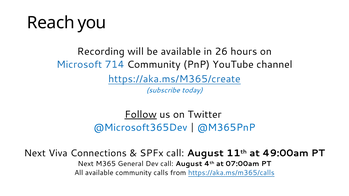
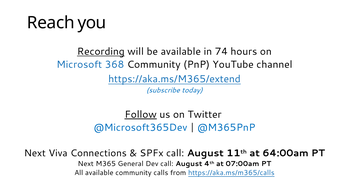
Recording underline: none -> present (101, 52)
26: 26 -> 74 (221, 52)
714: 714 -> 368 (115, 65)
https://aka.ms/M365/create: https://aka.ms/M365/create -> https://aka.ms/M365/extend (174, 79)
49:00am: 49:00am -> 64:00am (286, 153)
